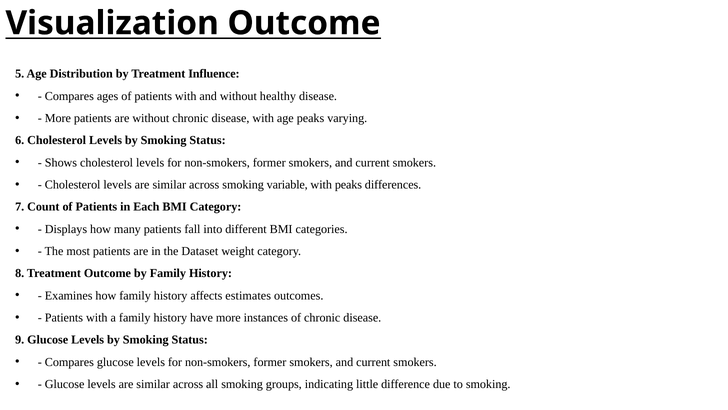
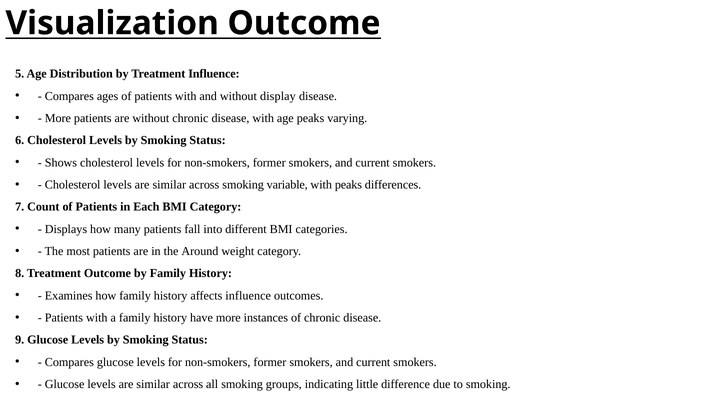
healthy: healthy -> display (278, 96)
Dataset: Dataset -> Around (200, 251)
affects estimates: estimates -> influence (248, 295)
